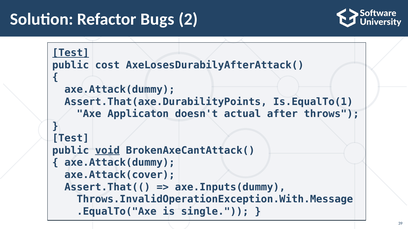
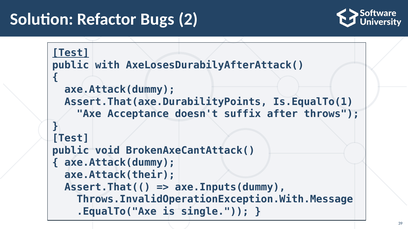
cost: cost -> with (107, 65)
Applicaton: Applicaton -> Acceptance (138, 114)
actual: actual -> suffix (242, 114)
void underline: present -> none (107, 151)
axe.Attack(cover: axe.Attack(cover -> axe.Attack(their (120, 175)
